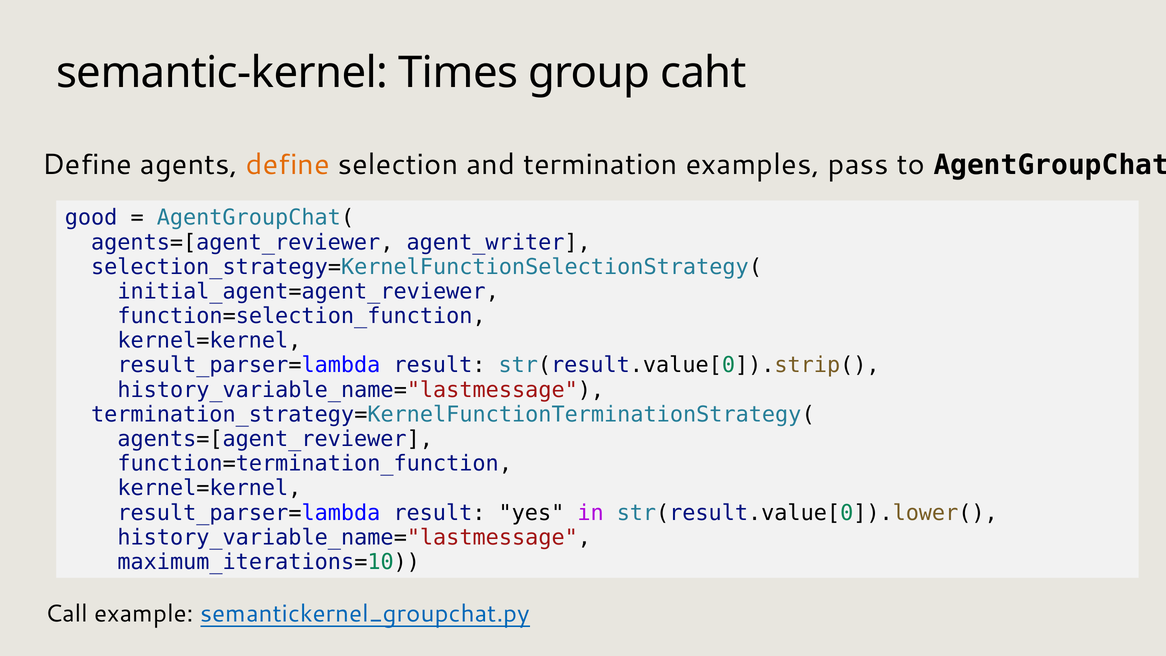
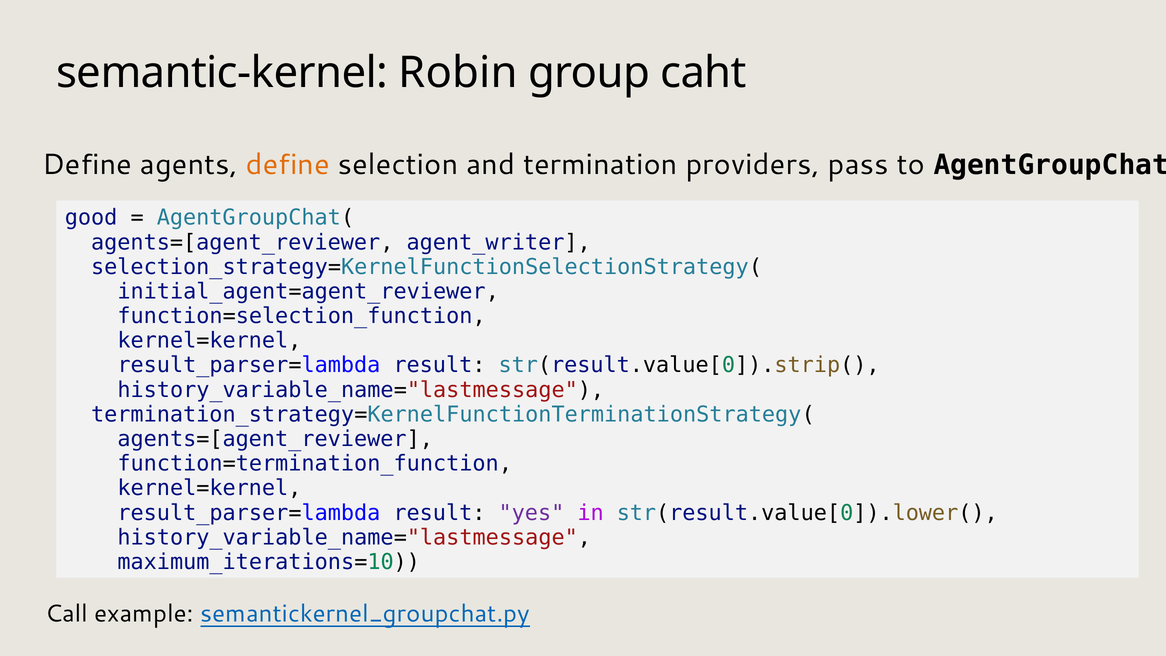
Times: Times -> Robin (458, 73)
examples: examples -> providers (753, 164)
yes colour: black -> purple (531, 513)
